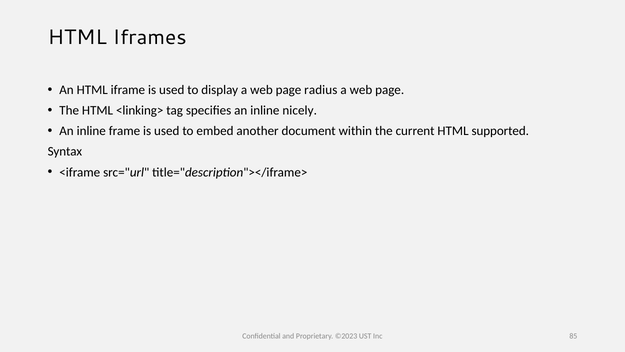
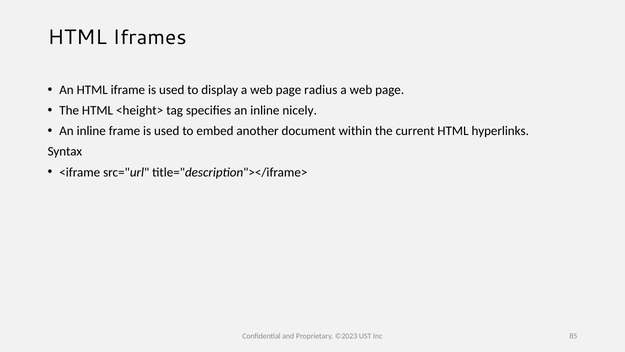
<linking>: <linking> -> <height> (140, 110)
supported: supported -> hyperlinks (500, 131)
